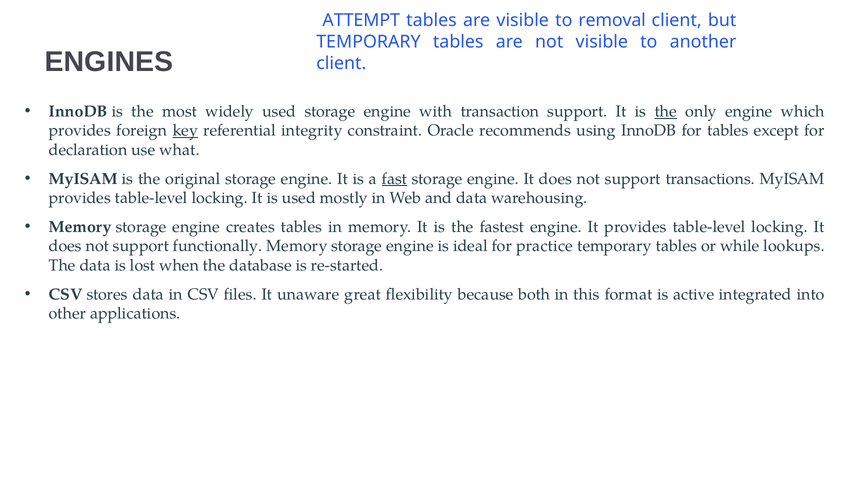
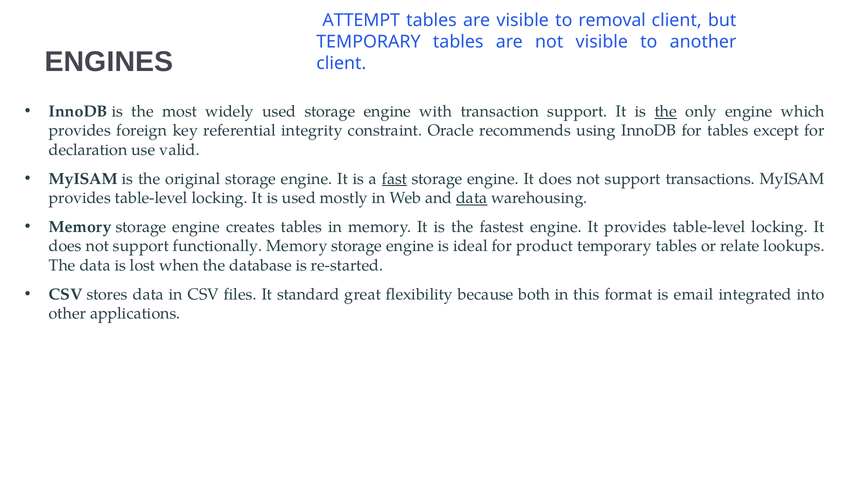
key underline: present -> none (185, 131)
what: what -> valid (180, 150)
data underline: none -> present (472, 198)
practice: practice -> product (545, 246)
while: while -> relate (740, 246)
unaware: unaware -> standard (308, 294)
active: active -> email (694, 294)
